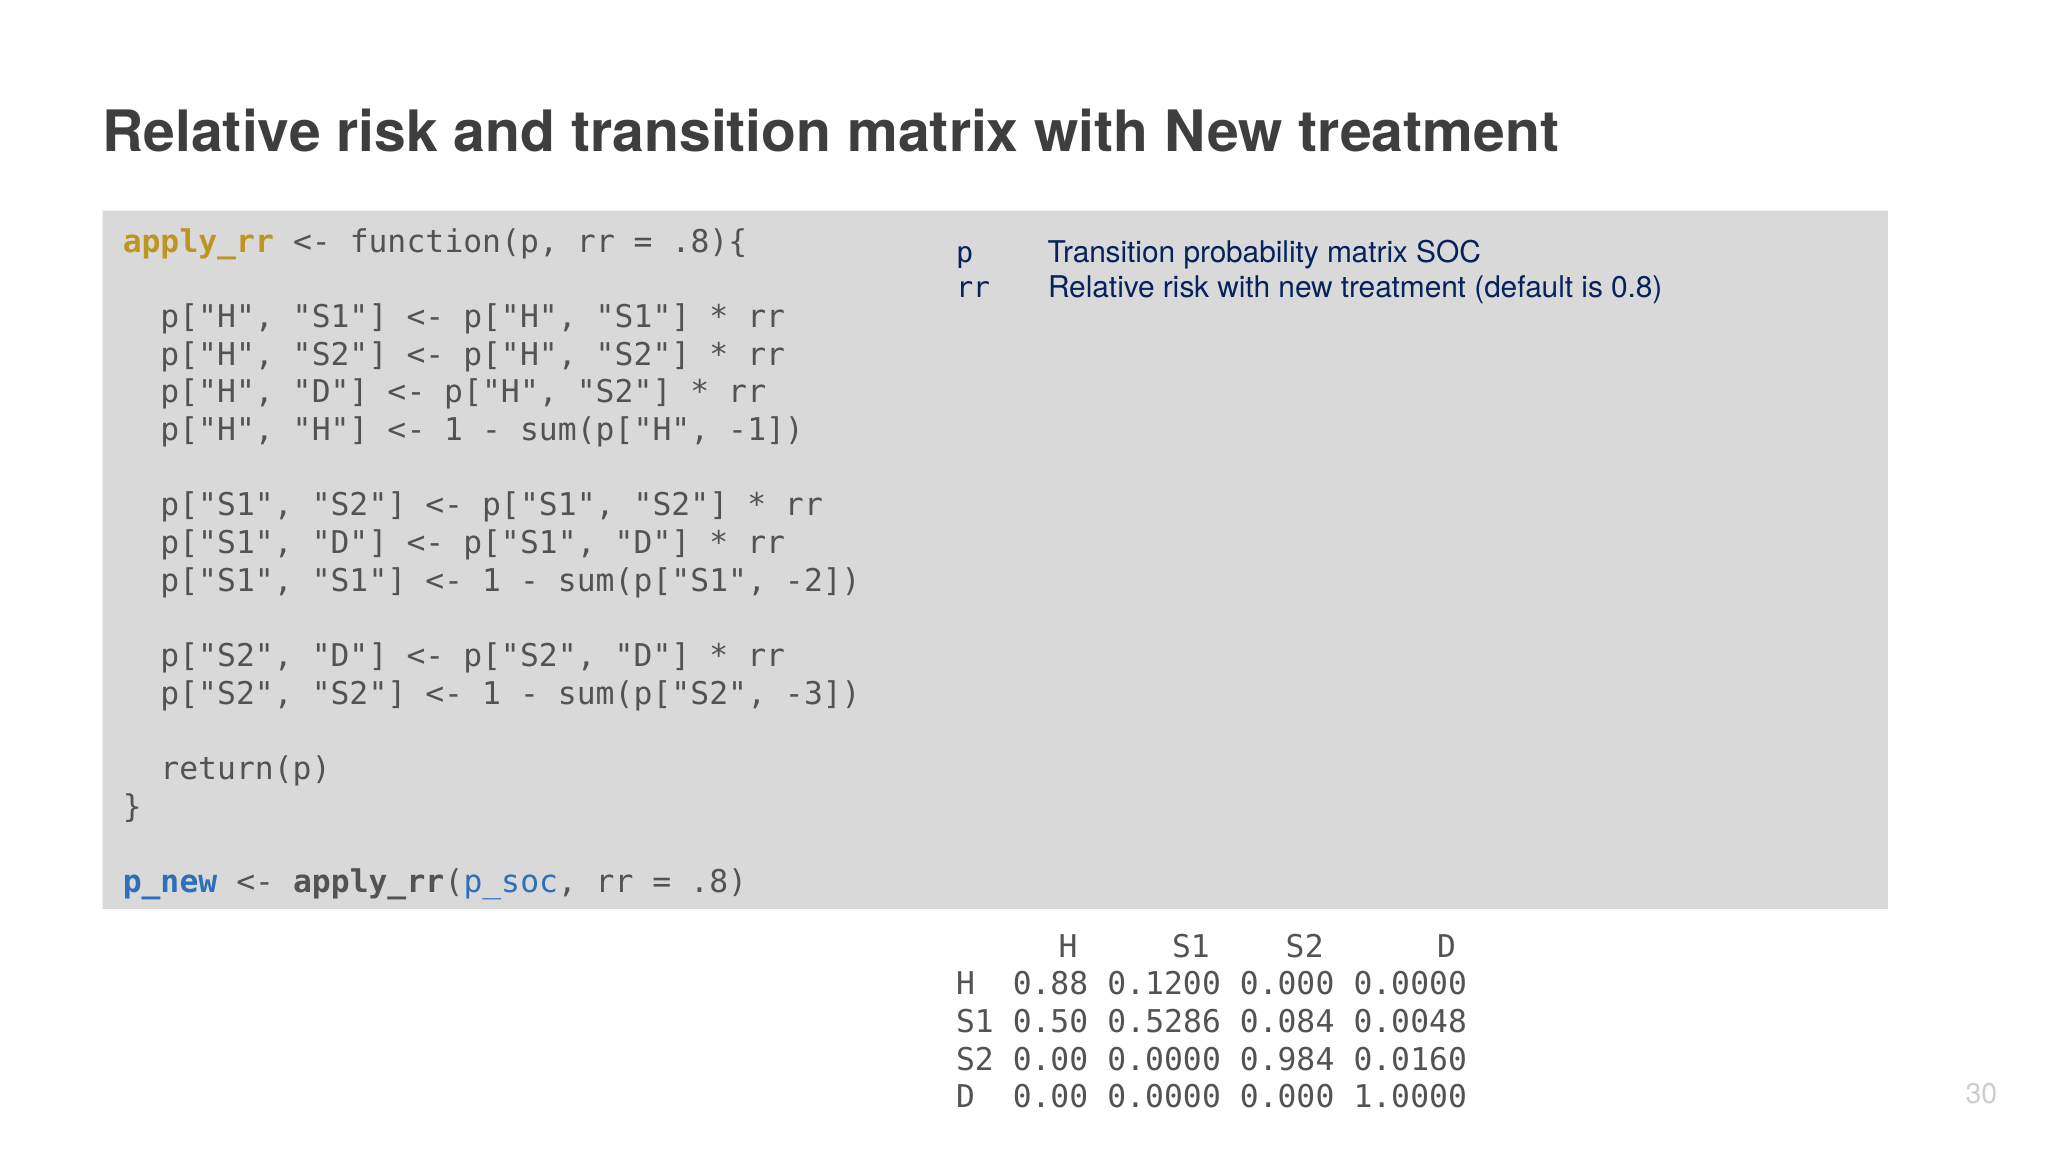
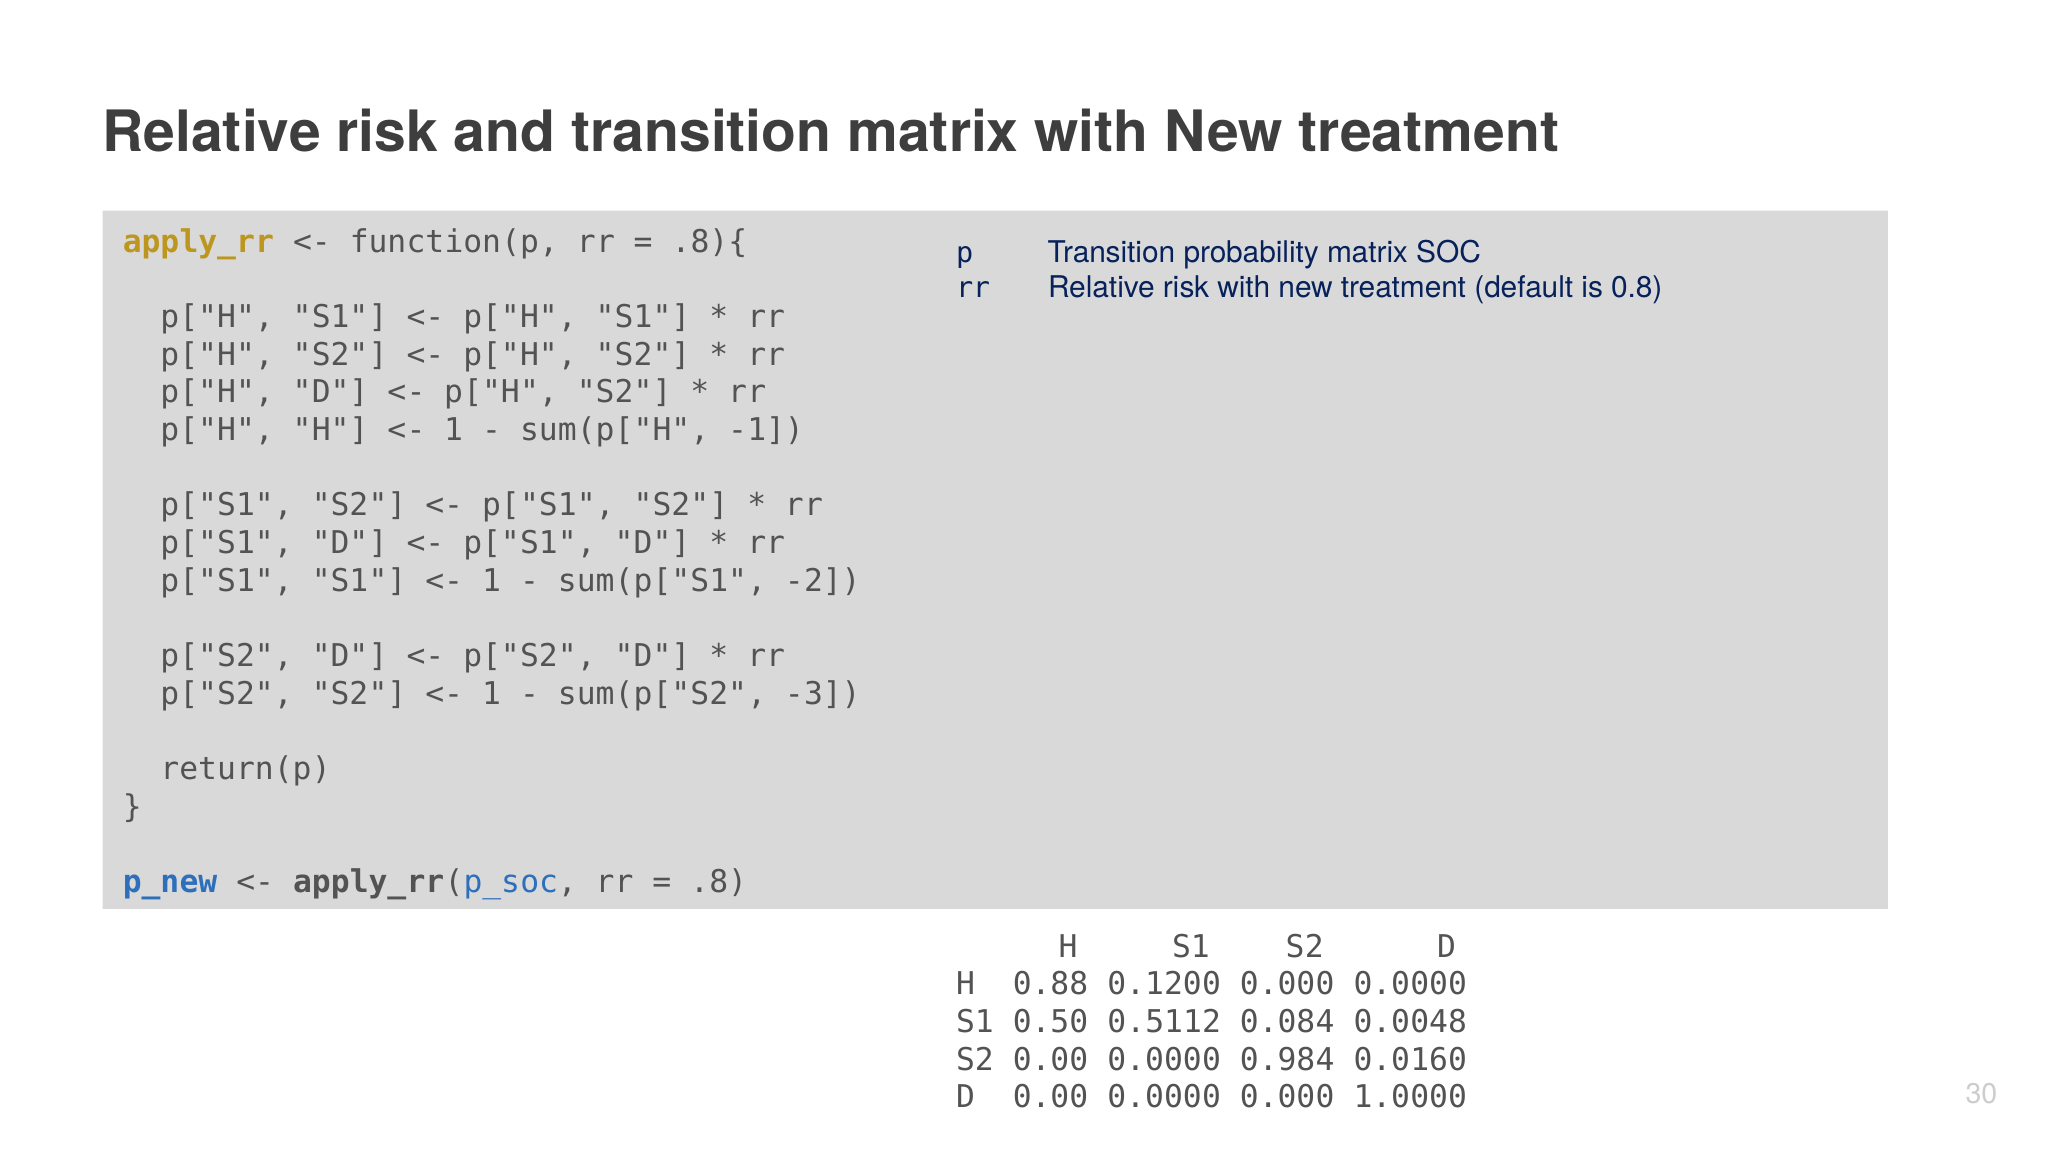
0.5286: 0.5286 -> 0.5112 (1164, 1022)
